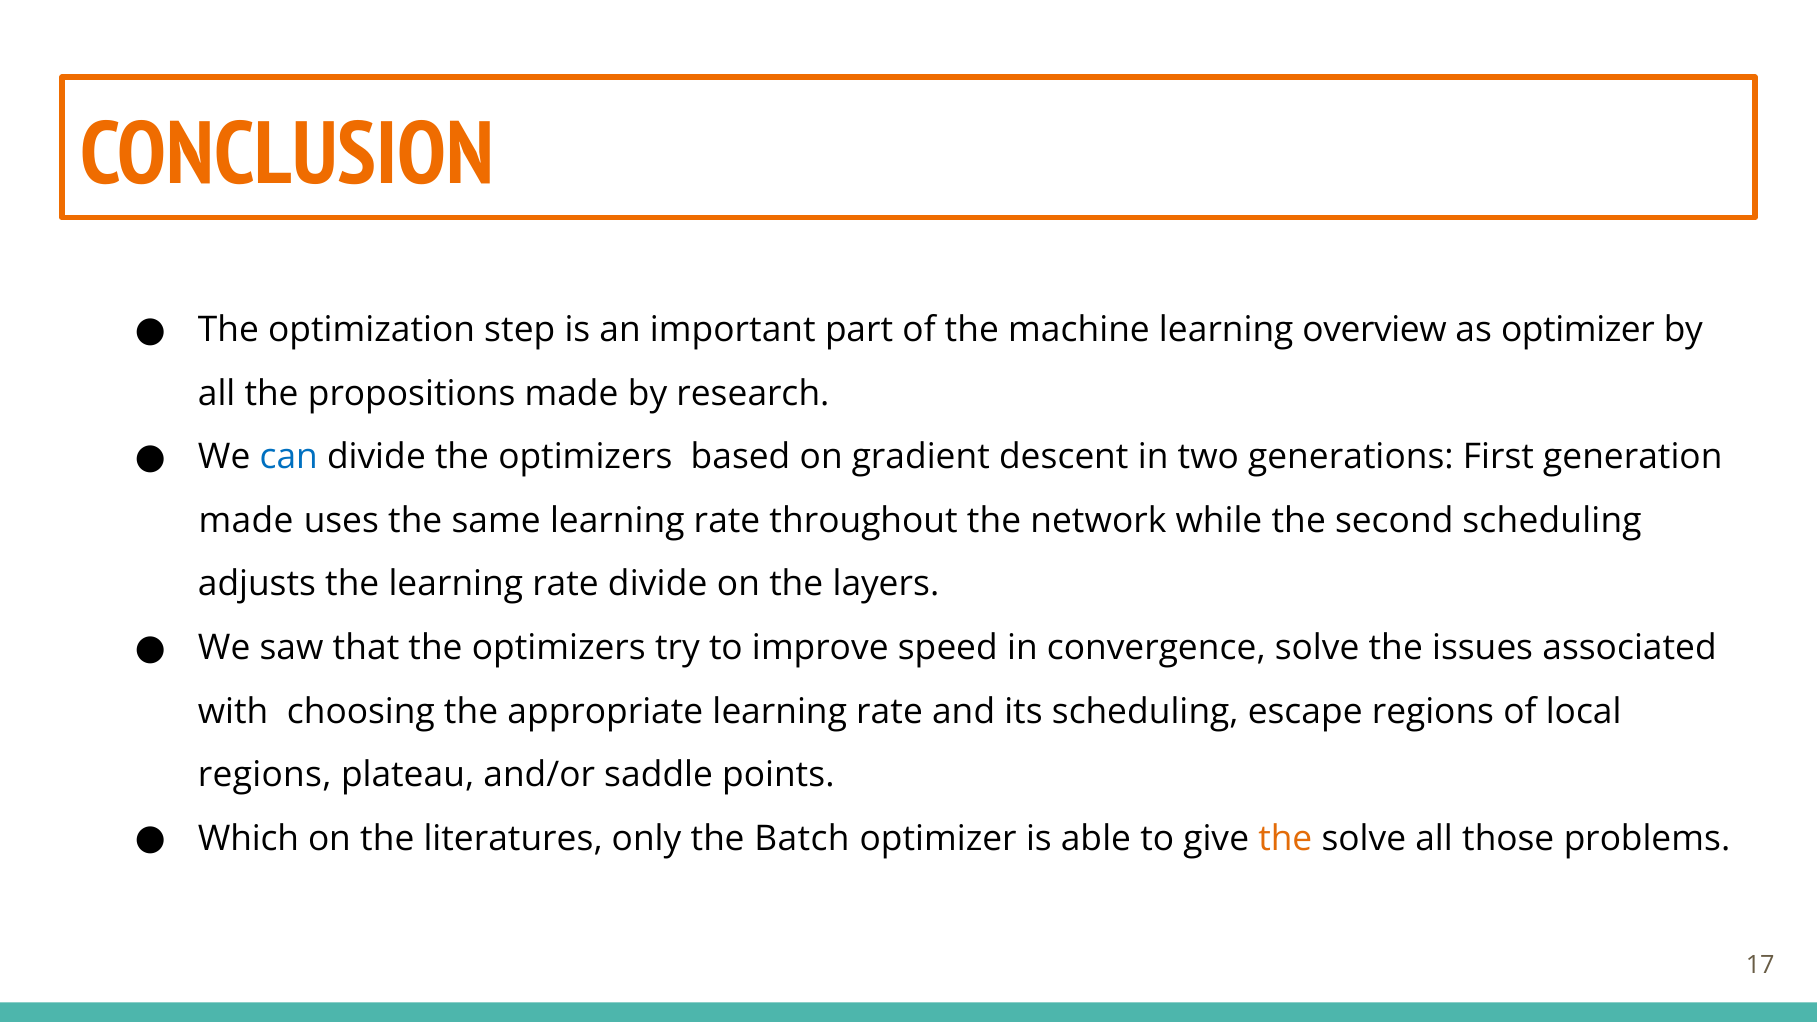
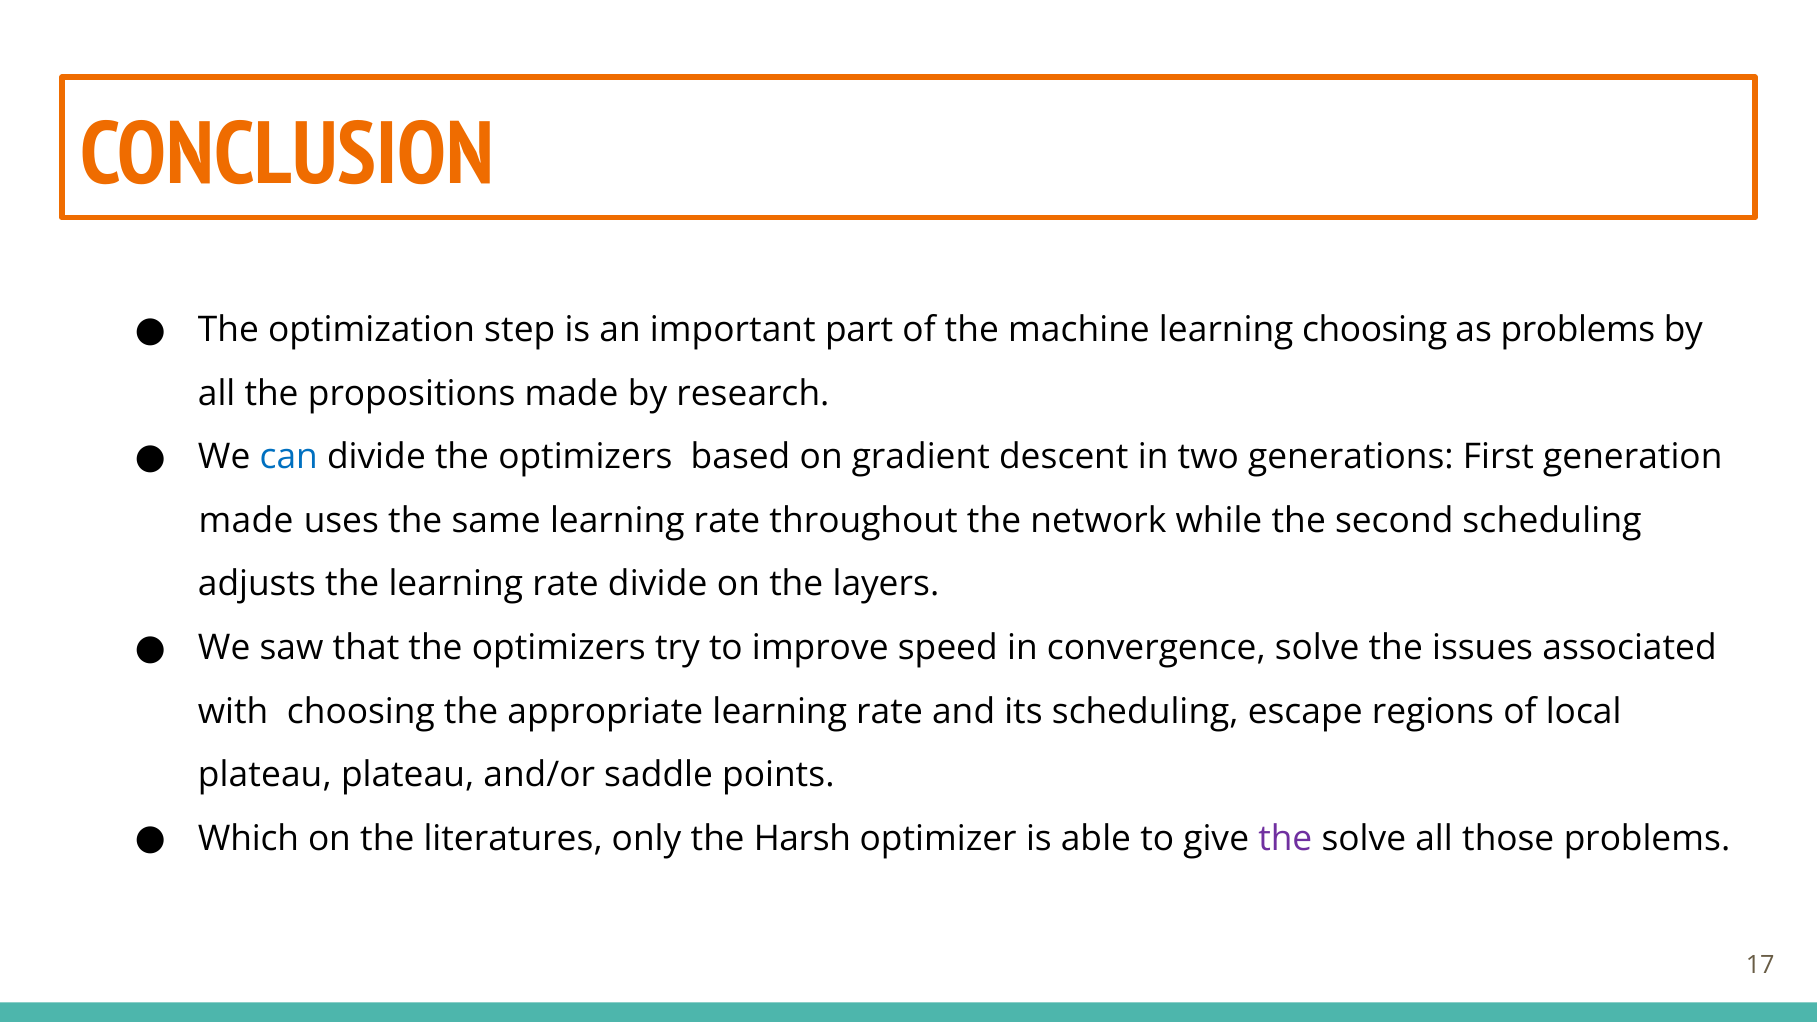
learning overview: overview -> choosing (1375, 330)
as optimizer: optimizer -> problems (1578, 330)
regions: regions -> plateau (265, 775)
Batch: Batch -> Harsh (802, 839)
the colour: orange -> purple (1285, 839)
